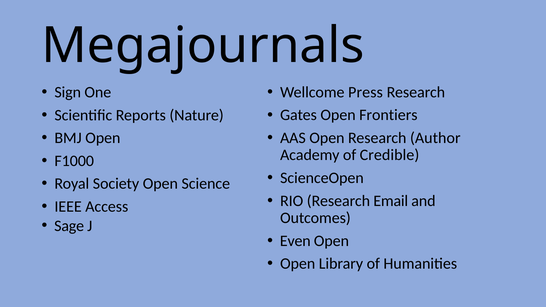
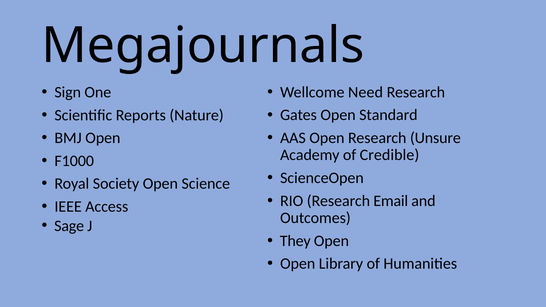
Press: Press -> Need (366, 92)
Frontiers: Frontiers -> Standard (388, 115)
Author: Author -> Unsure (435, 138)
Even: Even -> They (295, 241)
